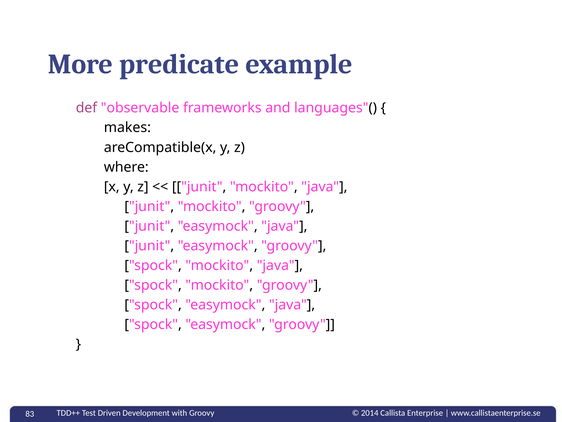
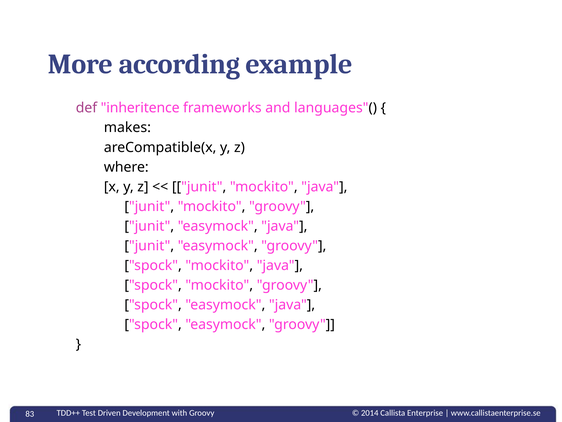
predicate: predicate -> according (179, 64)
observable: observable -> inheritence (140, 108)
